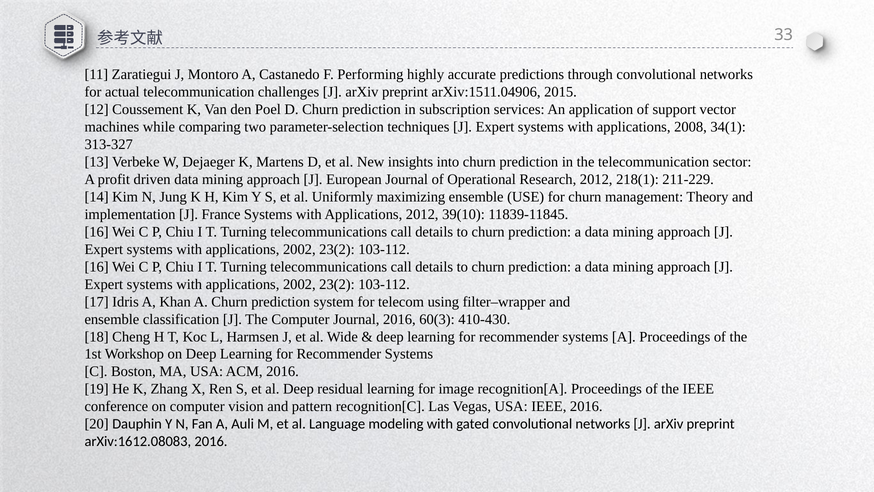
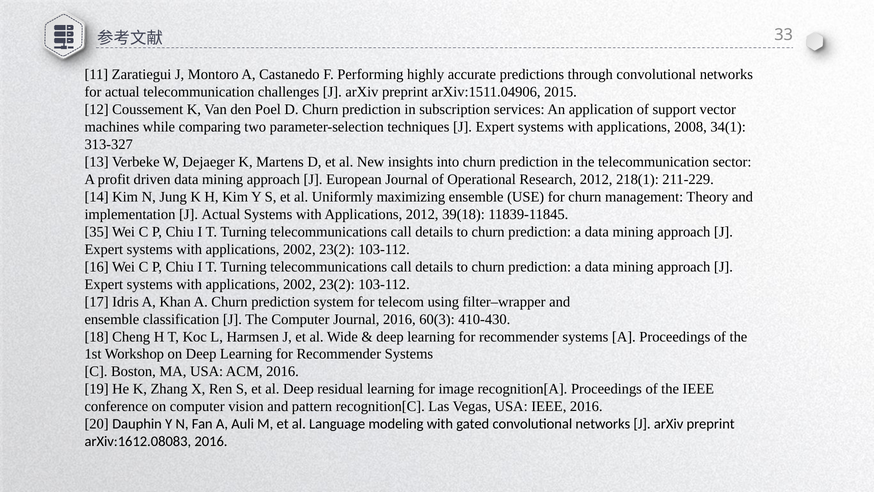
J France: France -> Actual (221, 214)
39(10: 39(10 -> 39(18 (463, 214)
16: 16 -> 35 (97, 232)
